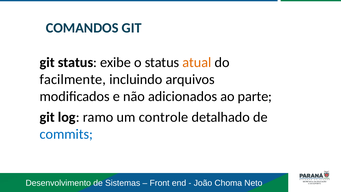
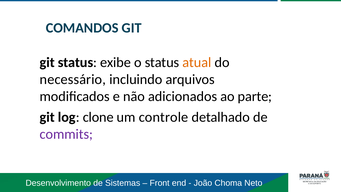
facilmente: facilmente -> necessário (73, 79)
ramo: ramo -> clone (98, 117)
commits colour: blue -> purple (66, 134)
